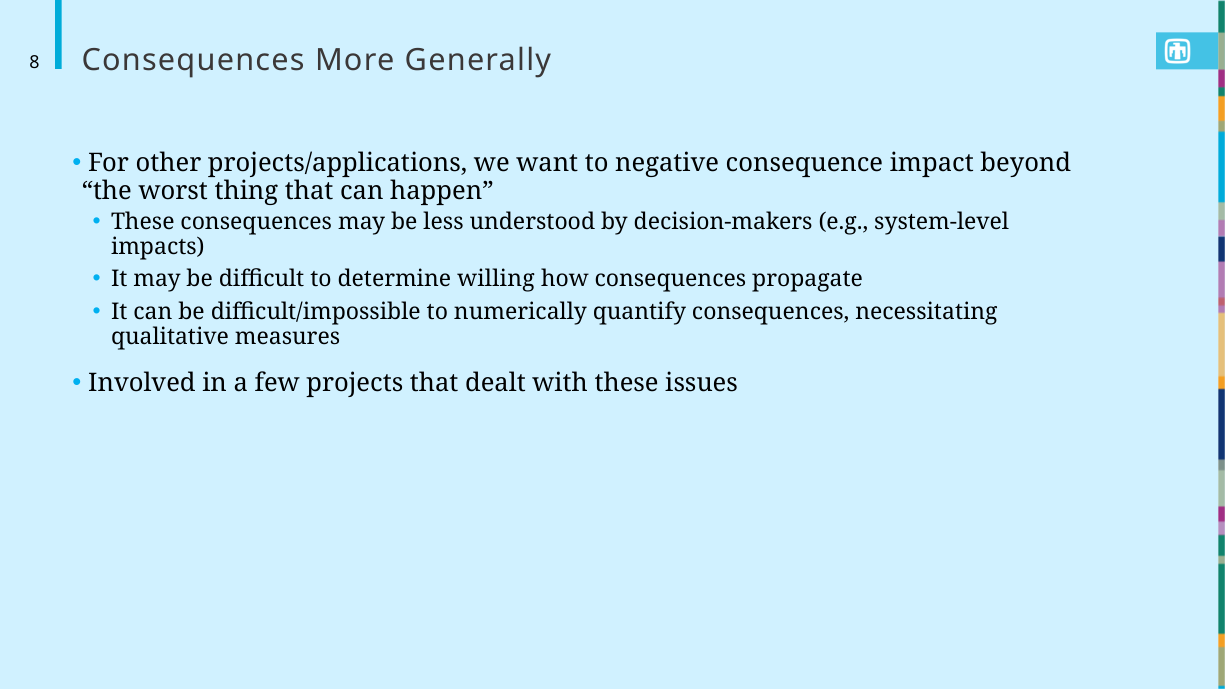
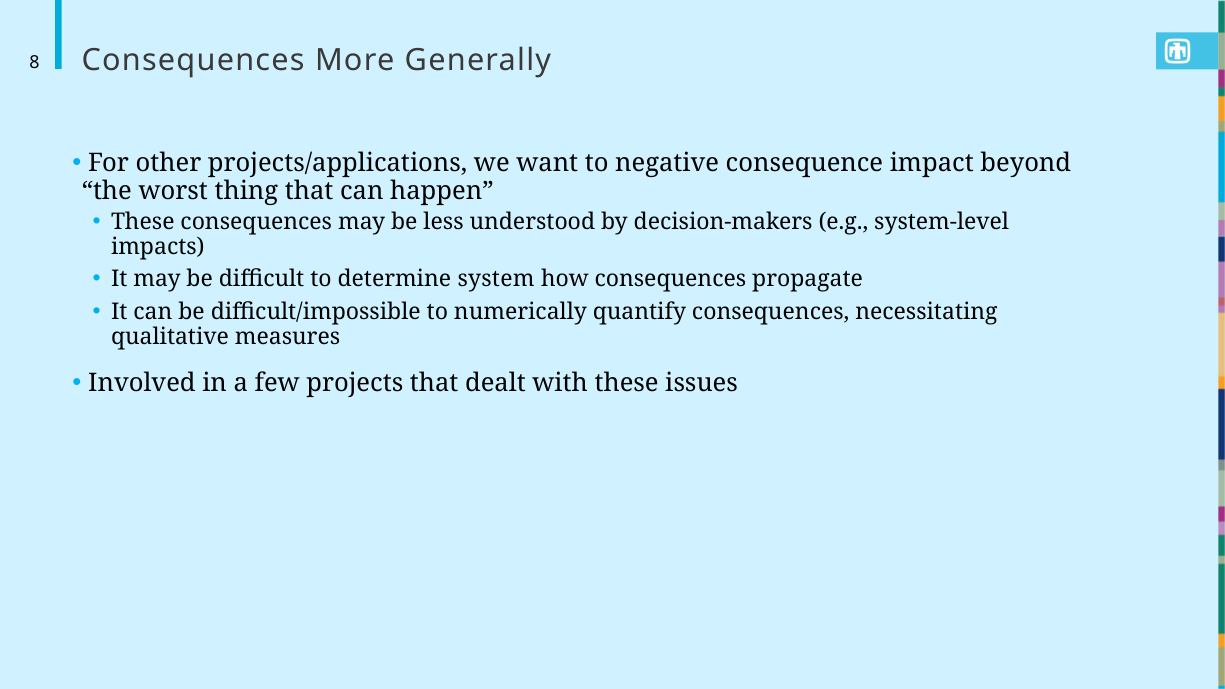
willing: willing -> system (496, 279)
